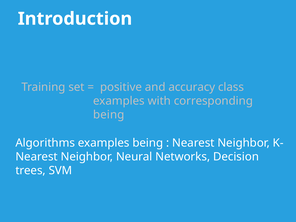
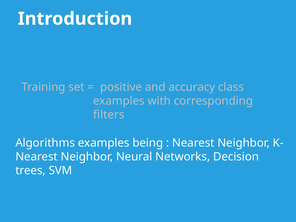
being: being -> filters (109, 115)
